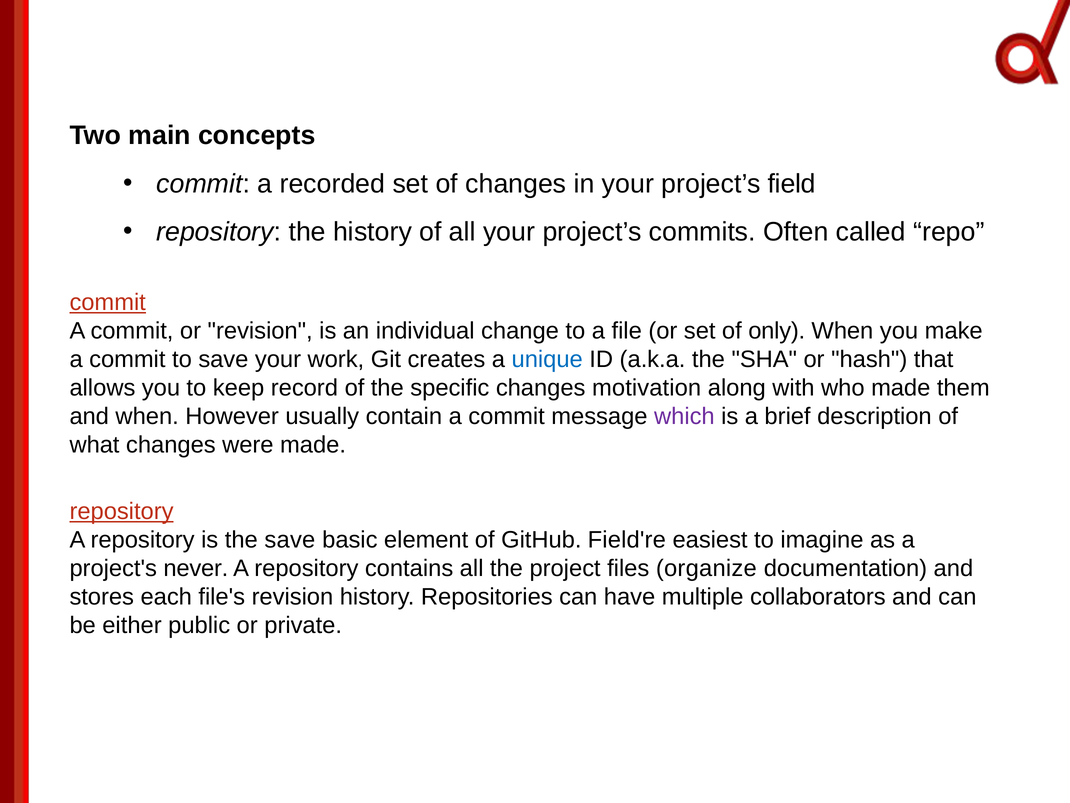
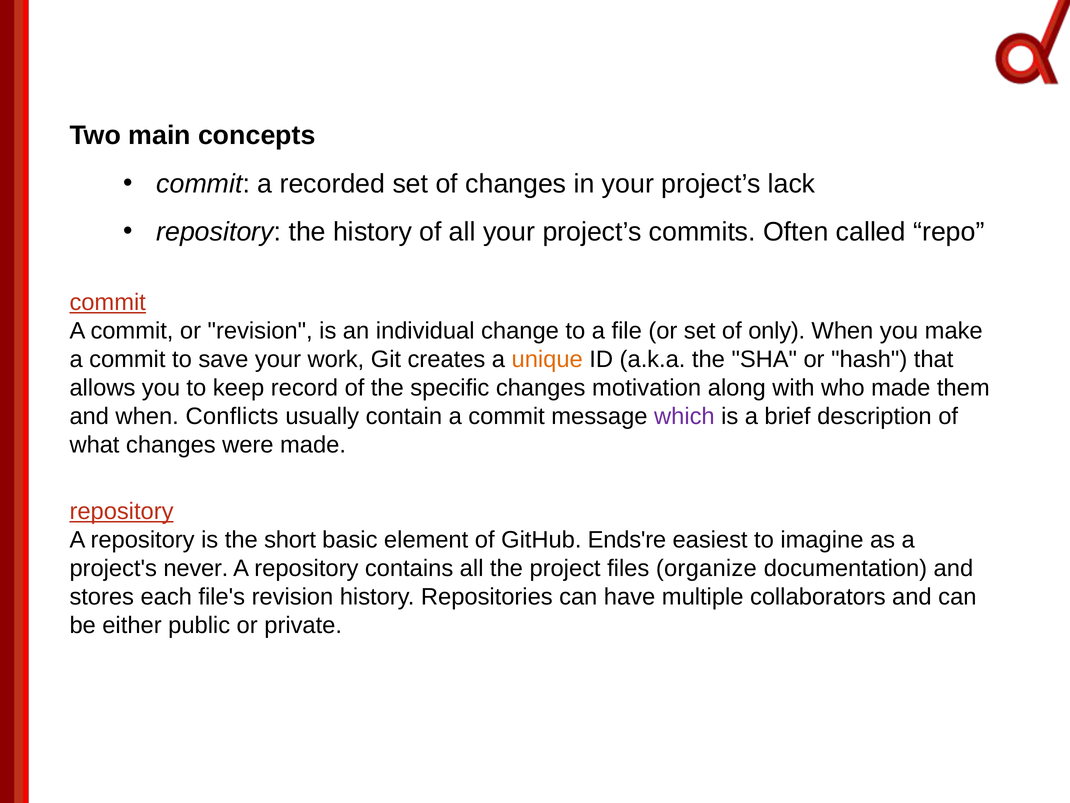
field: field -> lack (792, 184)
unique colour: blue -> orange (547, 359)
However: However -> Conflicts (232, 416)
the save: save -> short (290, 540)
Field're: Field're -> Ends're (627, 540)
